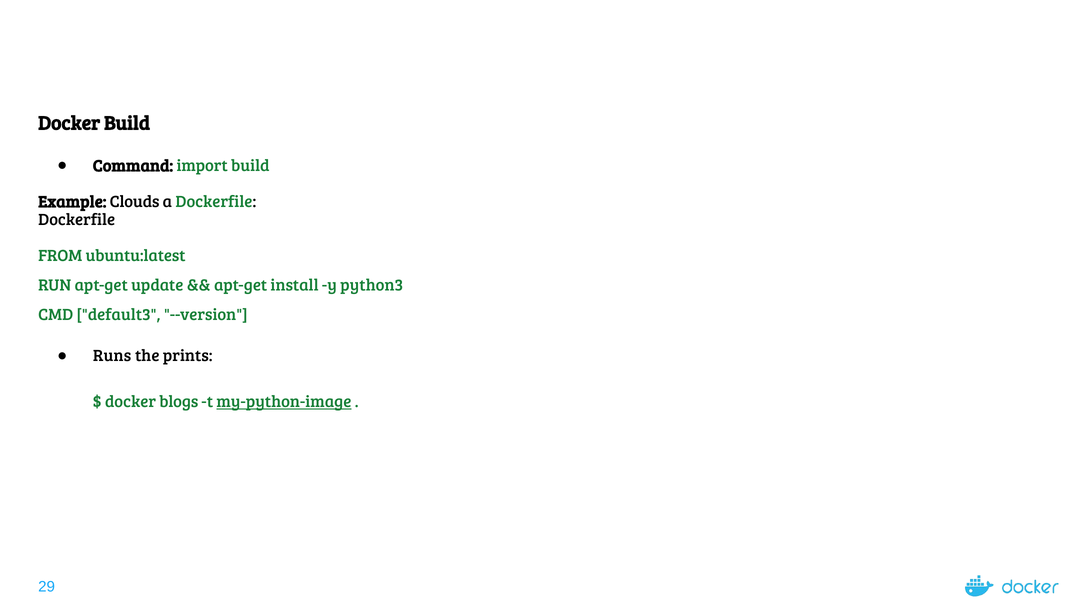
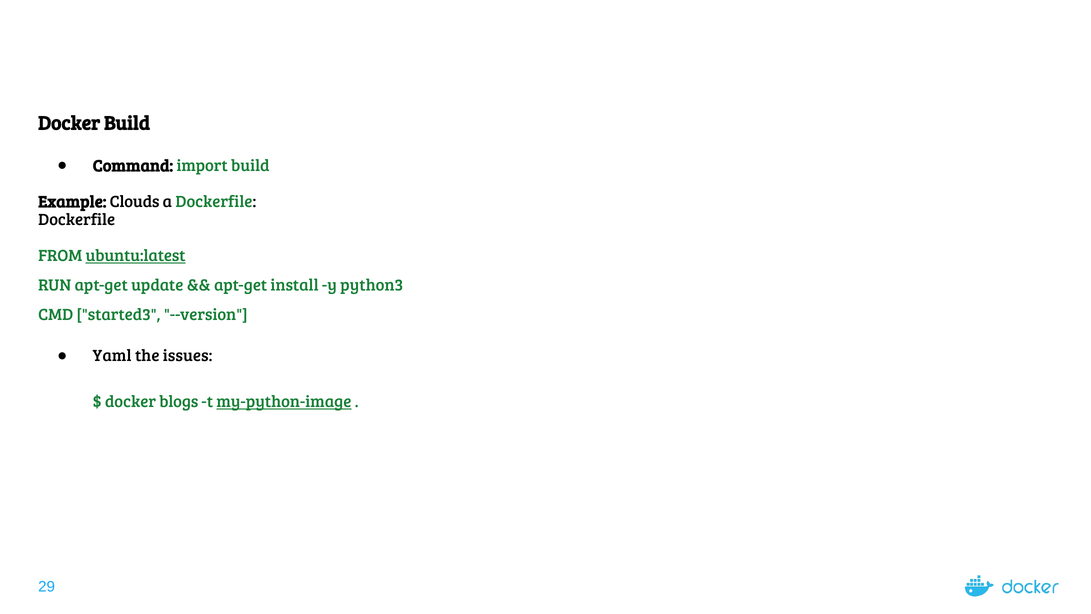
ubuntu:latest underline: none -> present (136, 256)
default3: default3 -> started3 (119, 314)
Runs: Runs -> Yaml (112, 356)
prints: prints -> issues (188, 356)
